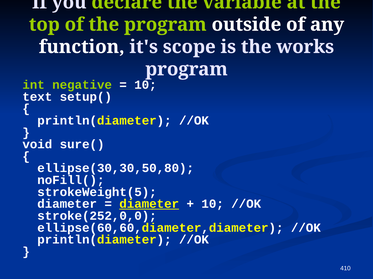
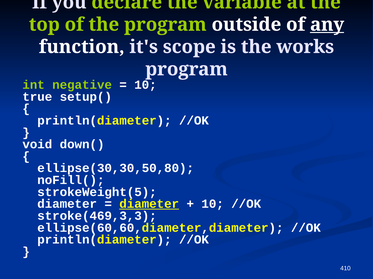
any underline: none -> present (327, 25)
text: text -> true (37, 97)
sure(: sure( -> down( (82, 145)
stroke(252,0,0: stroke(252,0,0 -> stroke(469,3,3 (97, 216)
